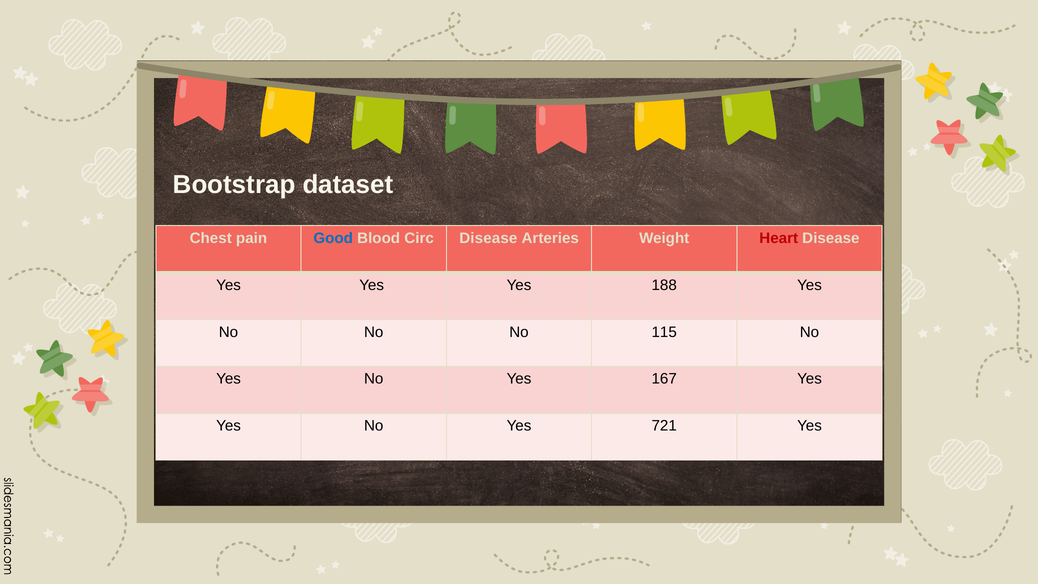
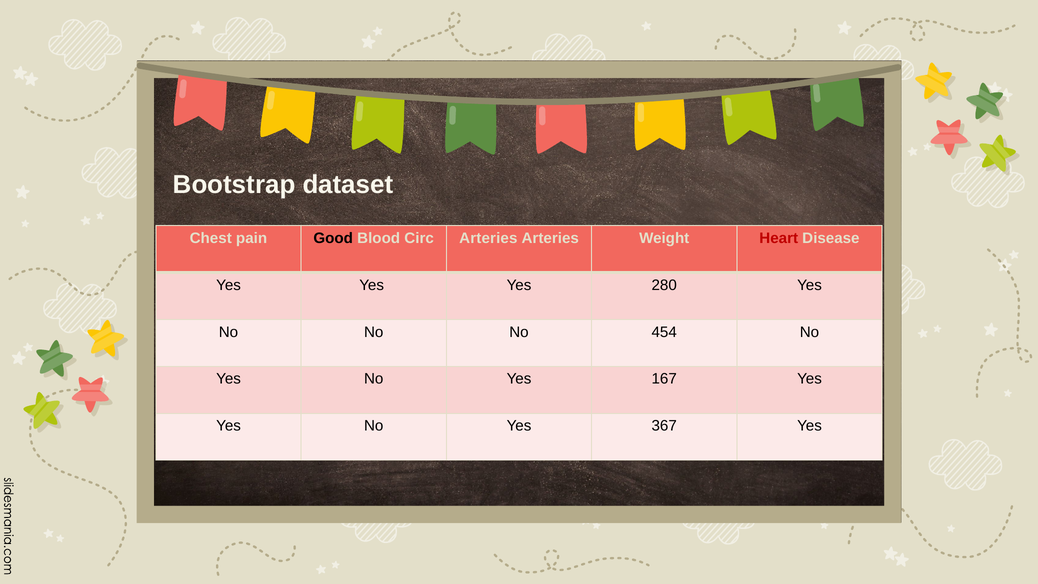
Good colour: blue -> black (333, 238)
Circ Disease: Disease -> Arteries (488, 238)
188: 188 -> 280 (664, 285)
115: 115 -> 454 (664, 332)
721: 721 -> 367 (664, 426)
